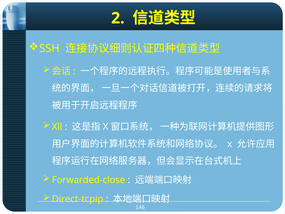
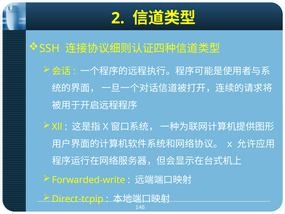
Forwarded-close: Forwarded-close -> Forwarded-write (88, 180)
